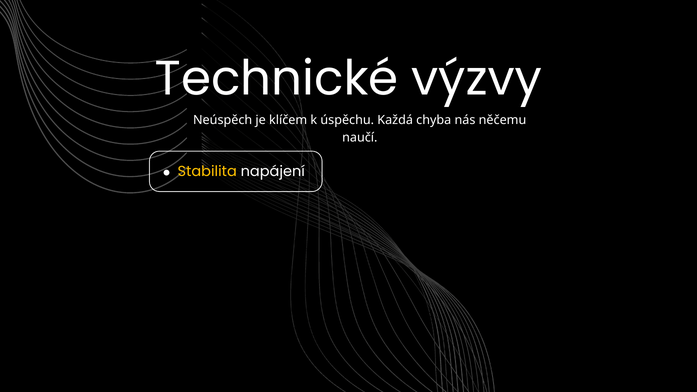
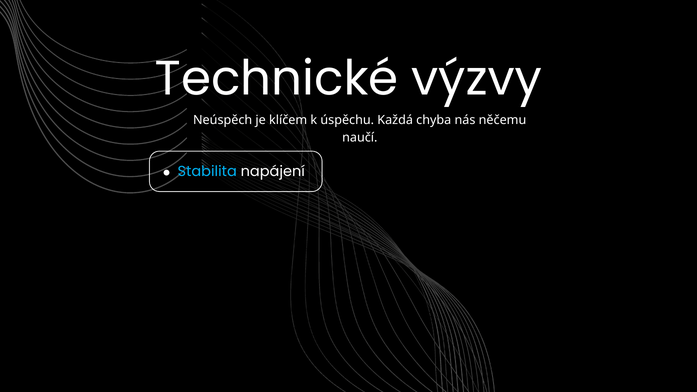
Stabilita colour: yellow -> light blue (207, 171)
